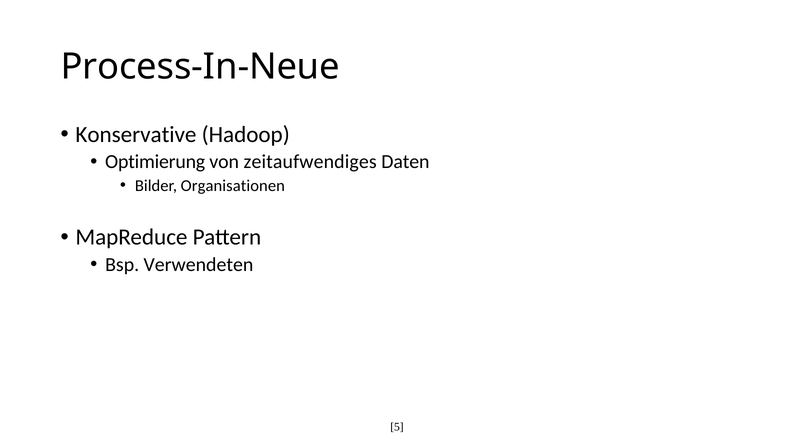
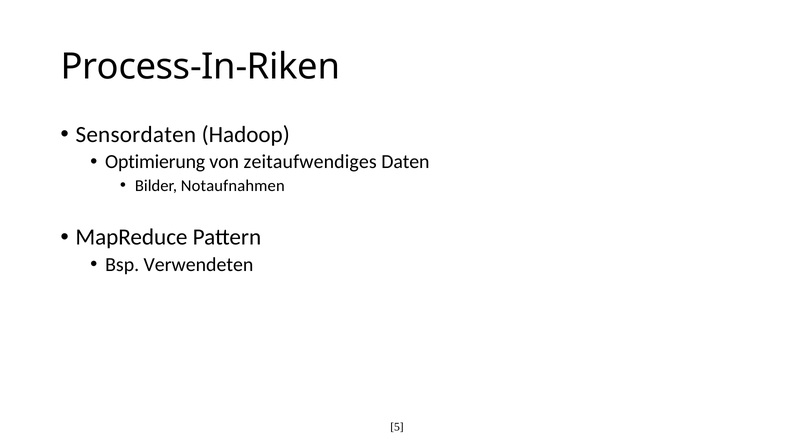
Process-In-Neue: Process-In-Neue -> Process-In-Riken (200, 67)
Konservative: Konservative -> Sensordaten (136, 134)
Organisationen: Organisationen -> Notaufnahmen (233, 185)
